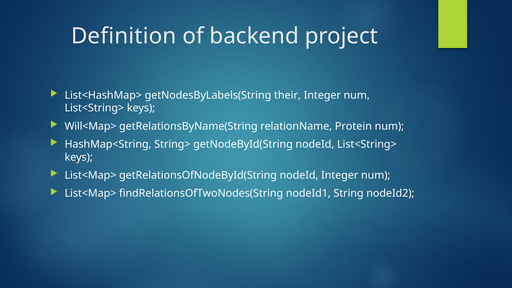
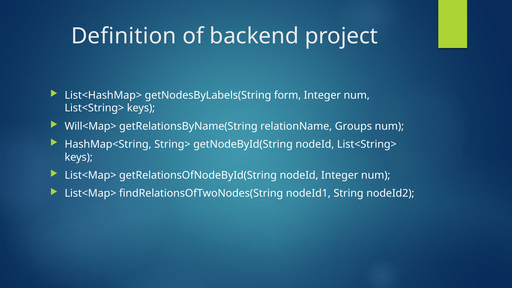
their: their -> form (288, 95)
Protein: Protein -> Groups (353, 126)
